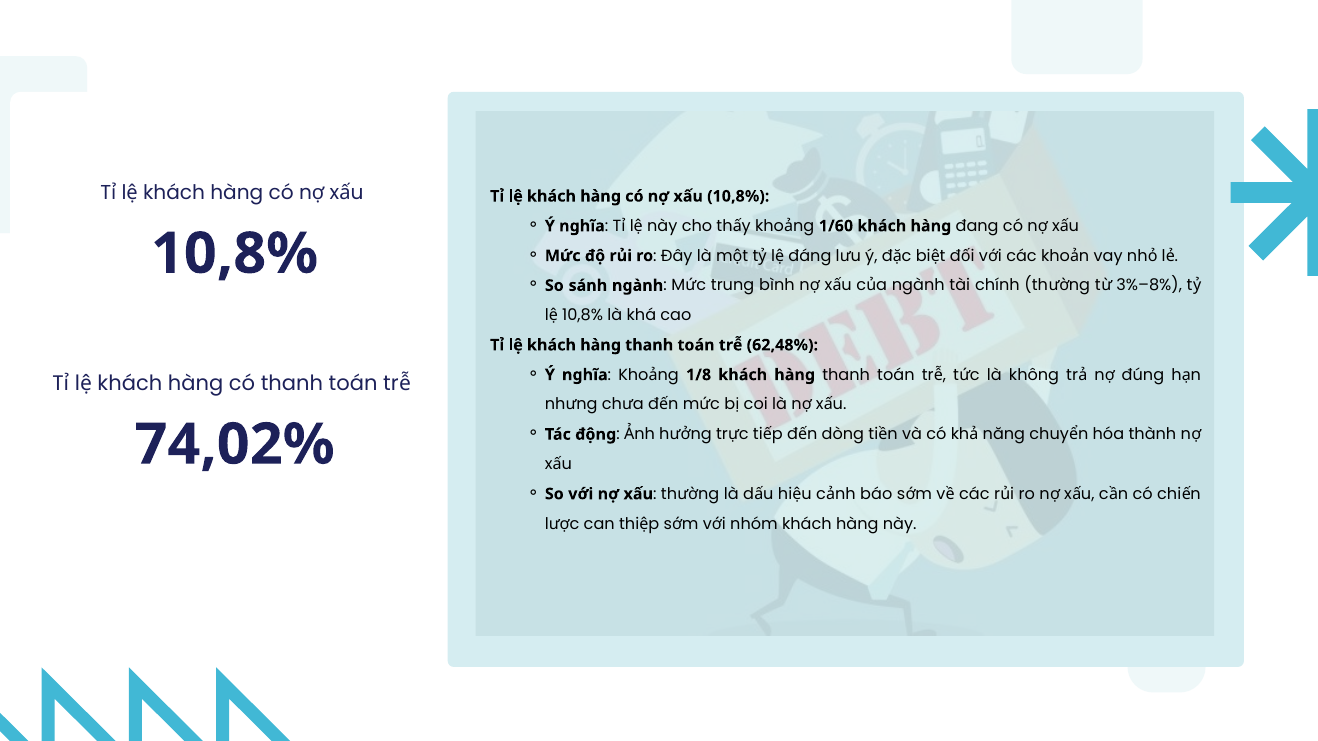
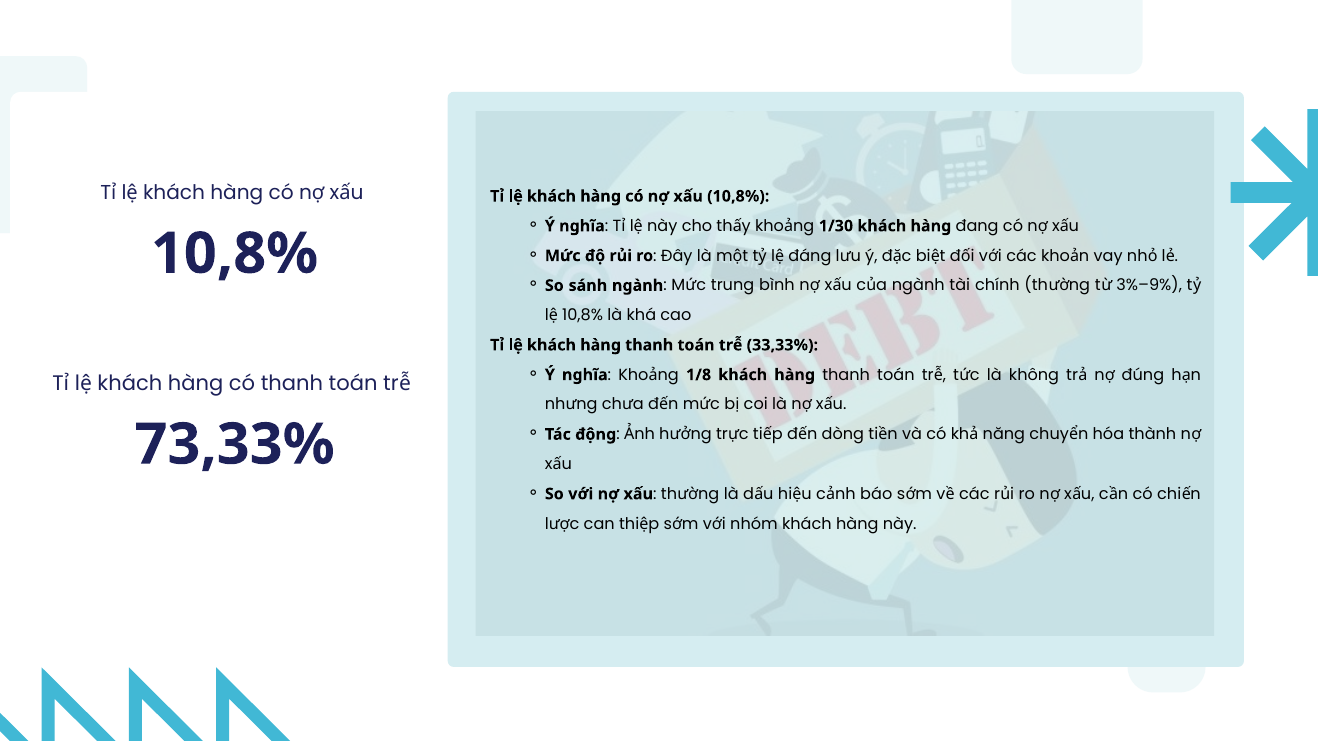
1/60: 1/60 -> 1/30 (836, 226)
3%–8%: 3%–8% -> 3%–9% (1149, 286)
62,48%: 62,48% -> 33,33% (782, 345)
74,02%: 74,02% -> 73,33% (235, 445)
